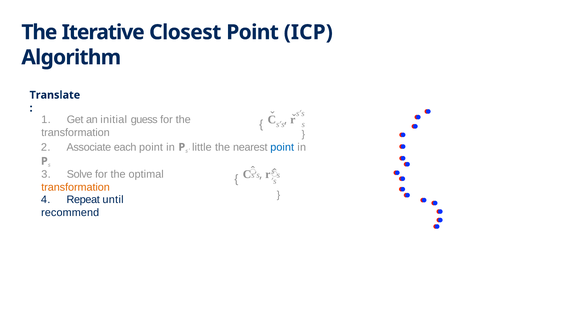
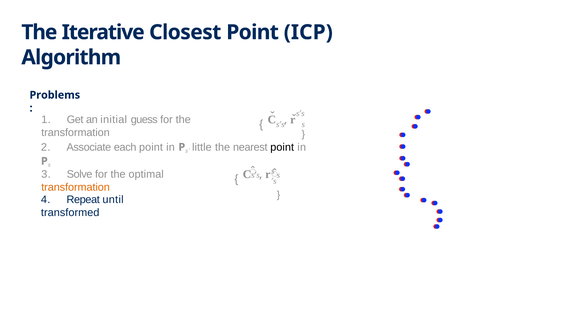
Translate: Translate -> Problems (55, 95)
point colour: blue -> black (282, 147)
recommend: recommend -> transformed (70, 213)
